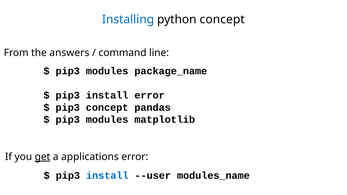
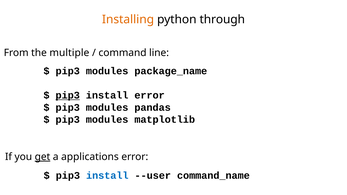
Installing colour: blue -> orange (128, 20)
python concept: concept -> through (222, 20)
answers: answers -> multiple (69, 53)
pip3 underline: none -> present (68, 95)
concept: concept -> modules (107, 108)
modules_name: modules_name -> command_name (213, 176)
